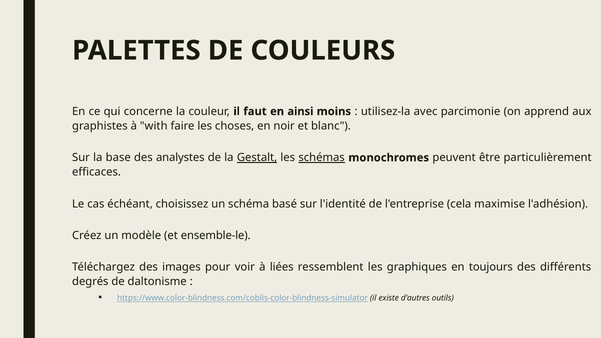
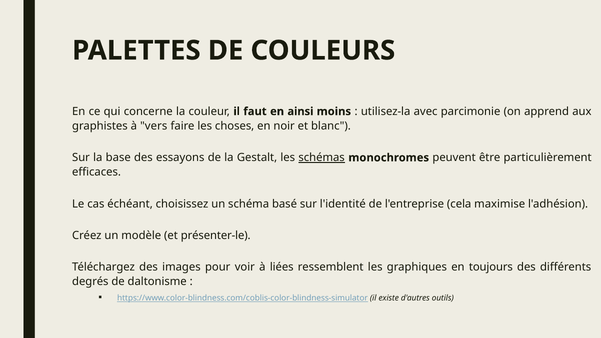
with: with -> vers (154, 126)
analystes: analystes -> essayons (180, 158)
Gestalt underline: present -> none (257, 158)
ensemble-le: ensemble-le -> présenter-le (216, 236)
